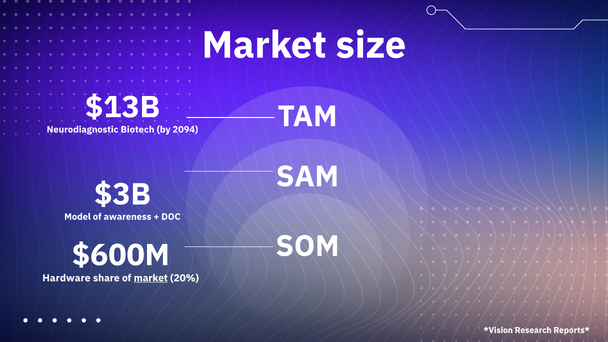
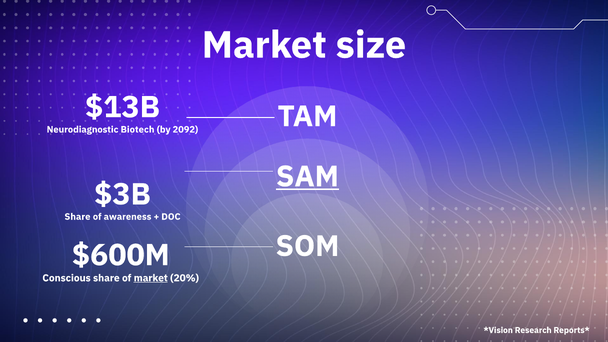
2094: 2094 -> 2092 (185, 130)
SAM underline: none -> present (307, 177)
Model: Model -> Share (77, 217)
Hardware: Hardware -> Conscious (67, 278)
